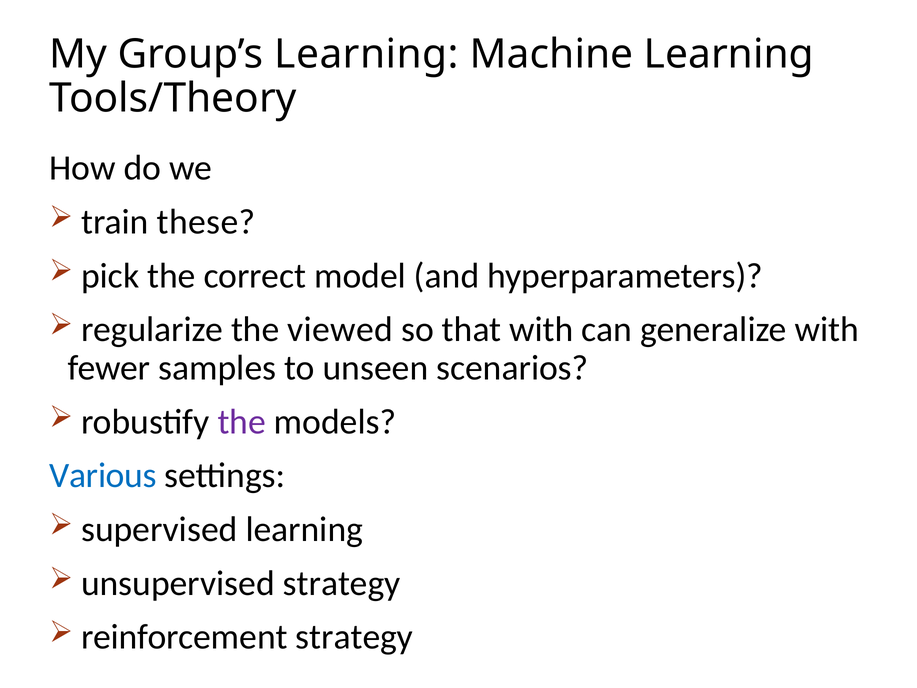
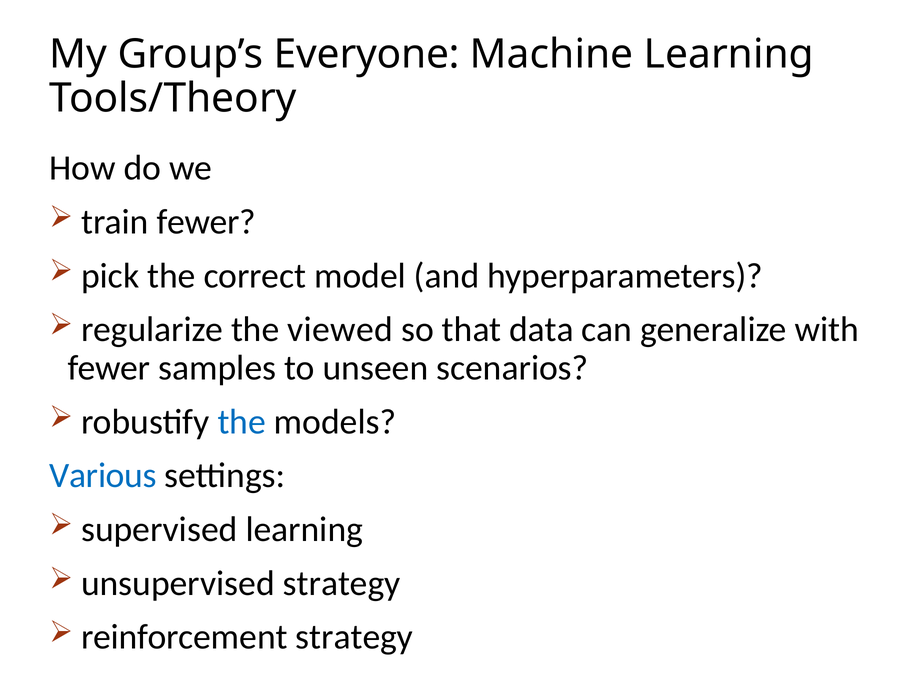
Group’s Learning: Learning -> Everyone (367, 54)
train these: these -> fewer (206, 222)
that with: with -> data (541, 329)
the colour: purple -> blue (242, 422)
